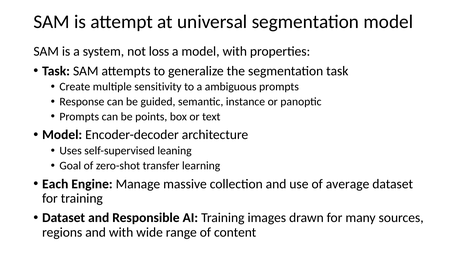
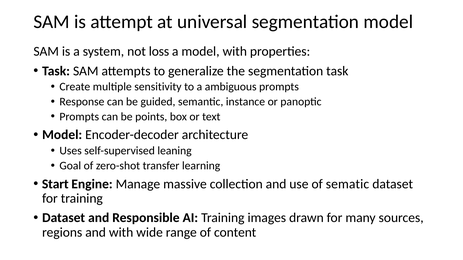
Each: Each -> Start (55, 184)
average: average -> sematic (347, 184)
